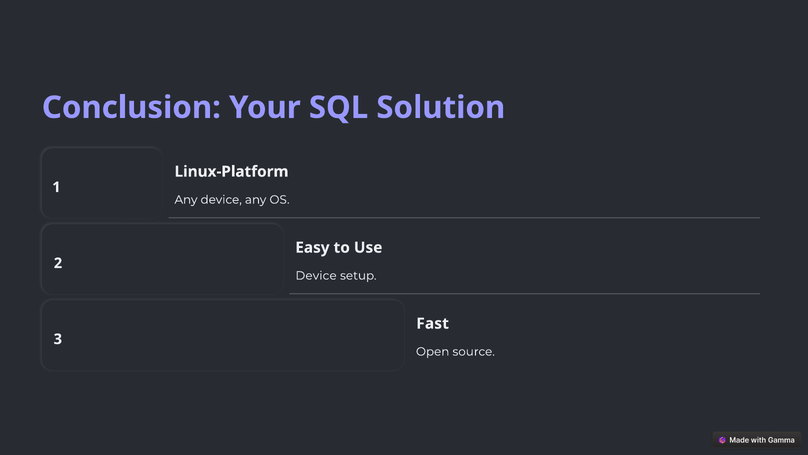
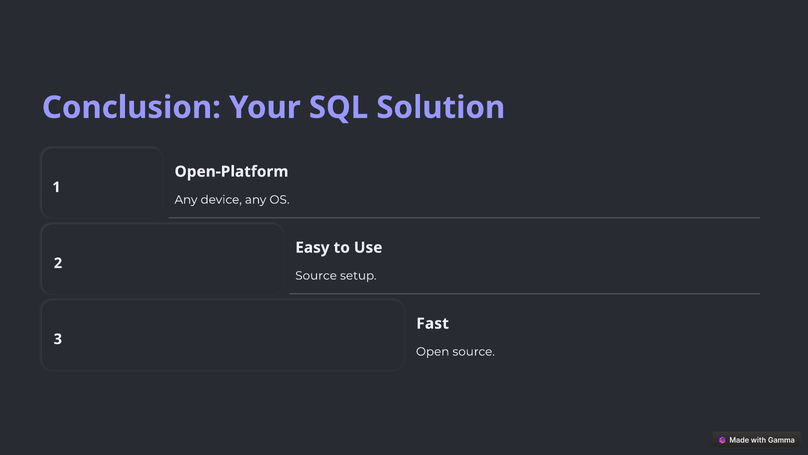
Linux-Platform: Linux-Platform -> Open-Platform (231, 171)
Device: Device -> Source (316, 275)
